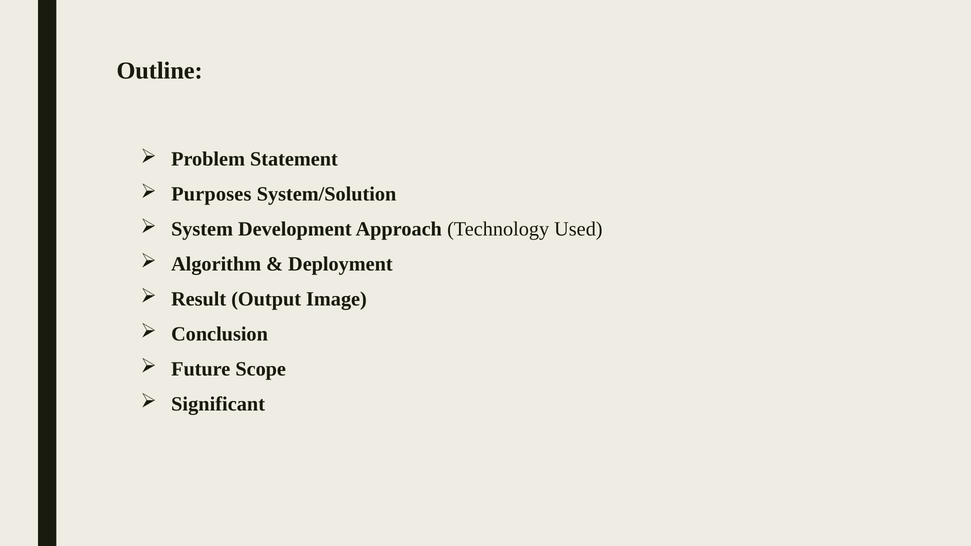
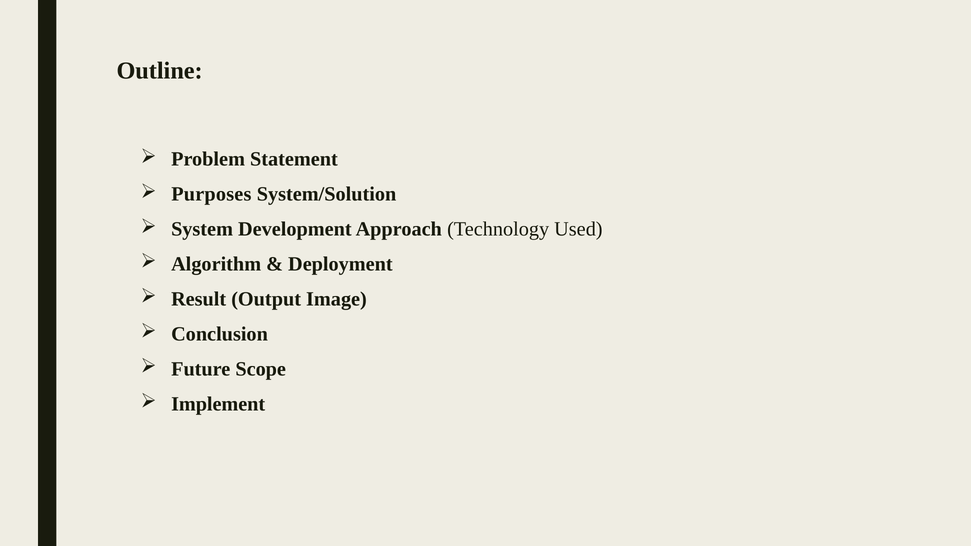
Significant: Significant -> Implement (218, 404)
